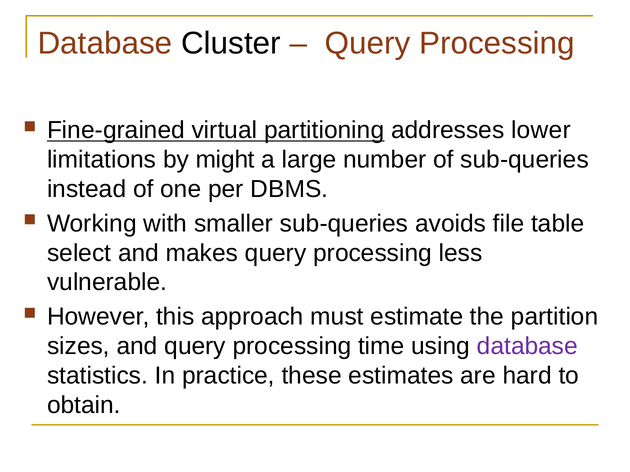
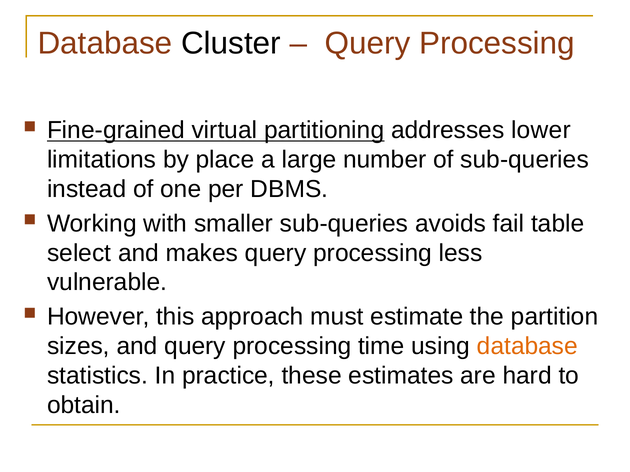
might: might -> place (225, 160)
file: file -> fail (509, 224)
database colour: purple -> orange (527, 347)
